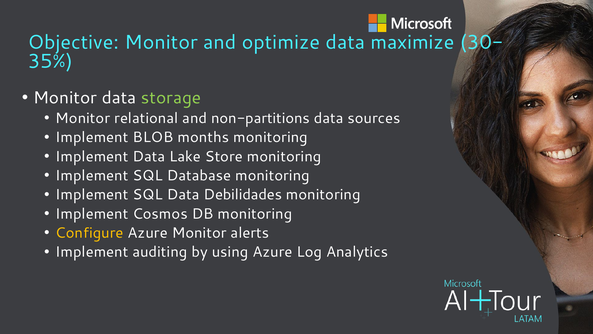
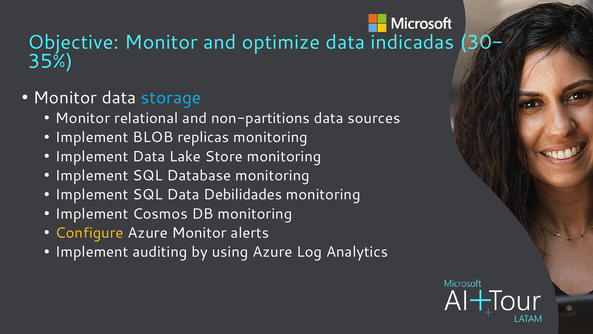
maximize: maximize -> indicadas (412, 42)
storage colour: light green -> light blue (171, 98)
months: months -> replicas (203, 137)
